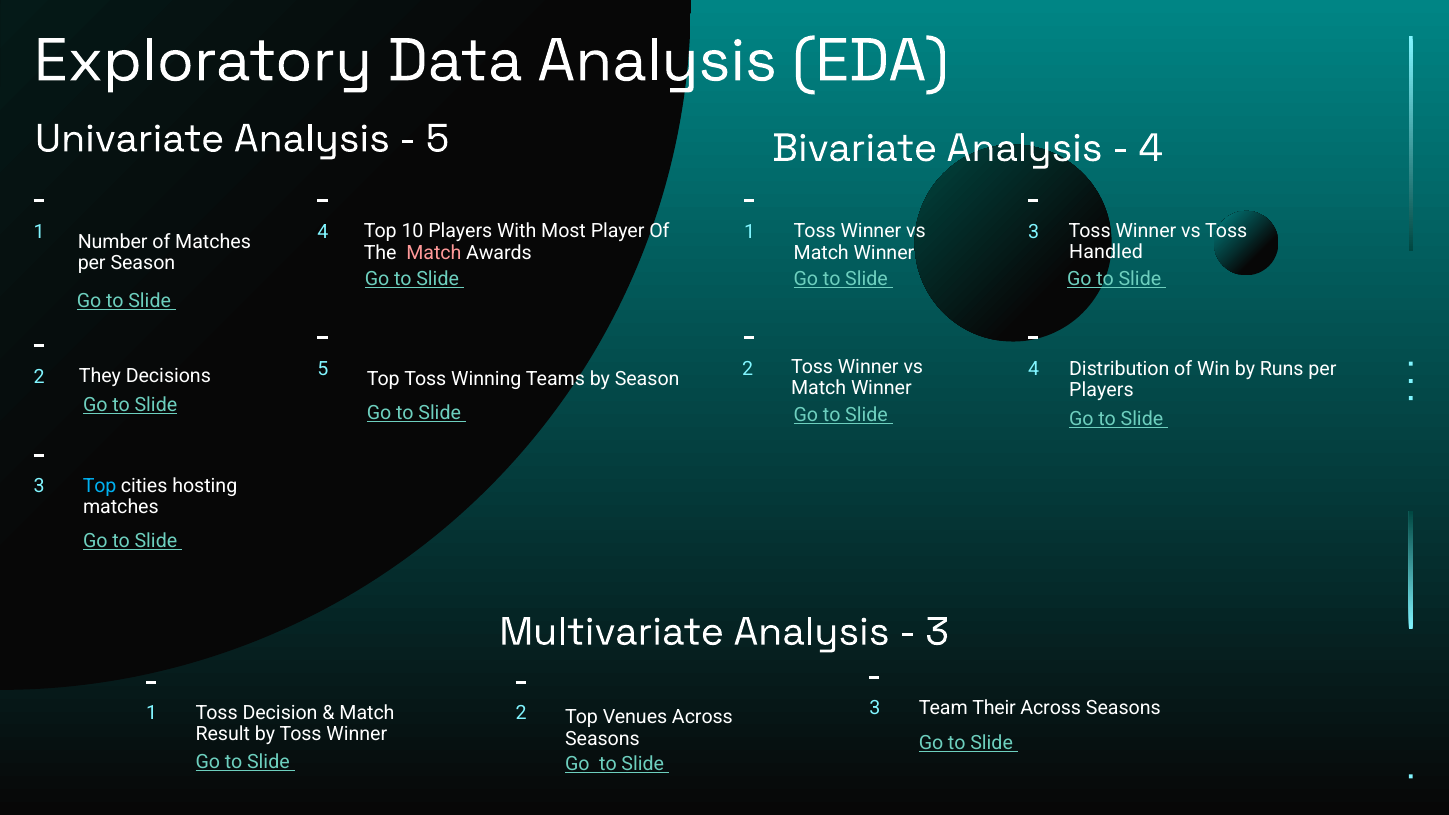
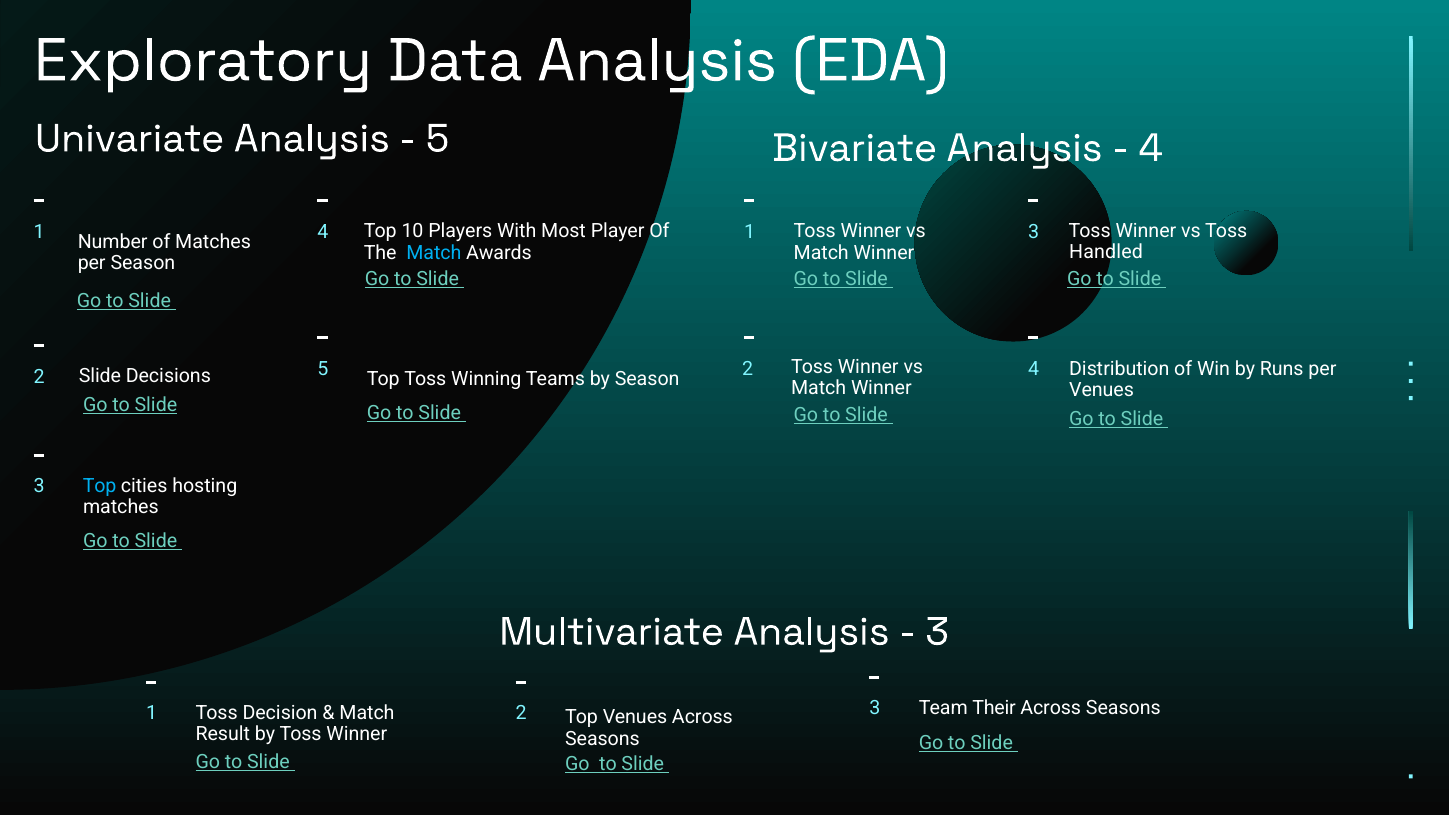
Match colour: pink -> light blue (434, 253)
They: They -> Slide (100, 376)
Players: Players -> Venues (1102, 390)
